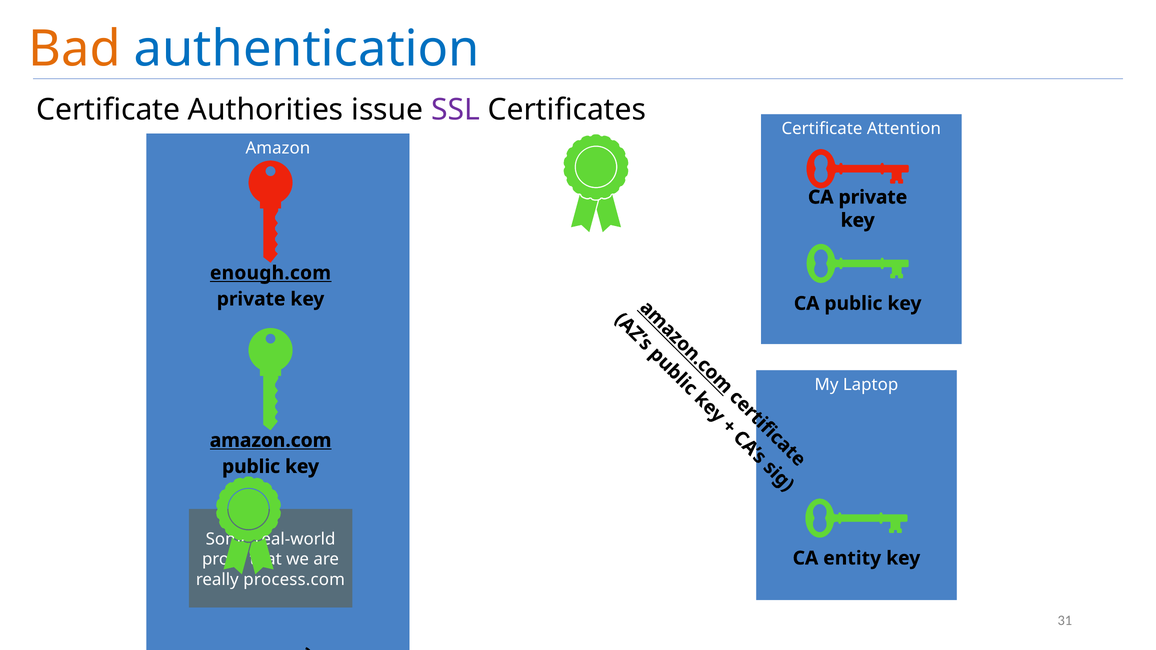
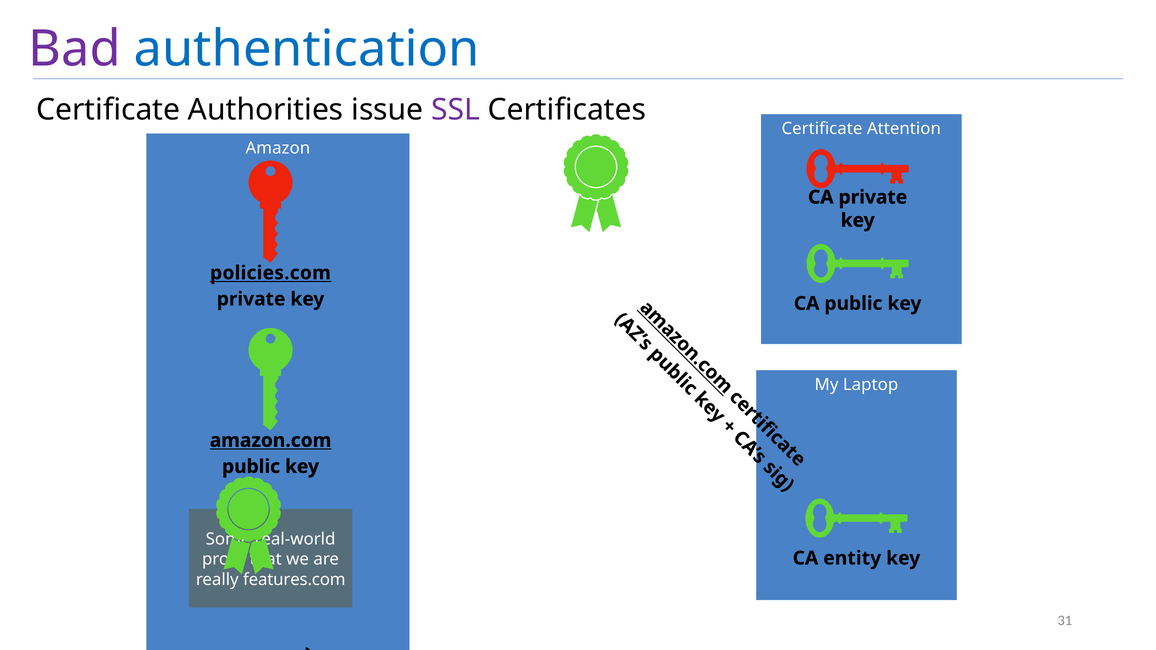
Bad colour: orange -> purple (75, 49)
enough.com: enough.com -> policies.com (270, 273)
process.com: process.com -> features.com (294, 580)
